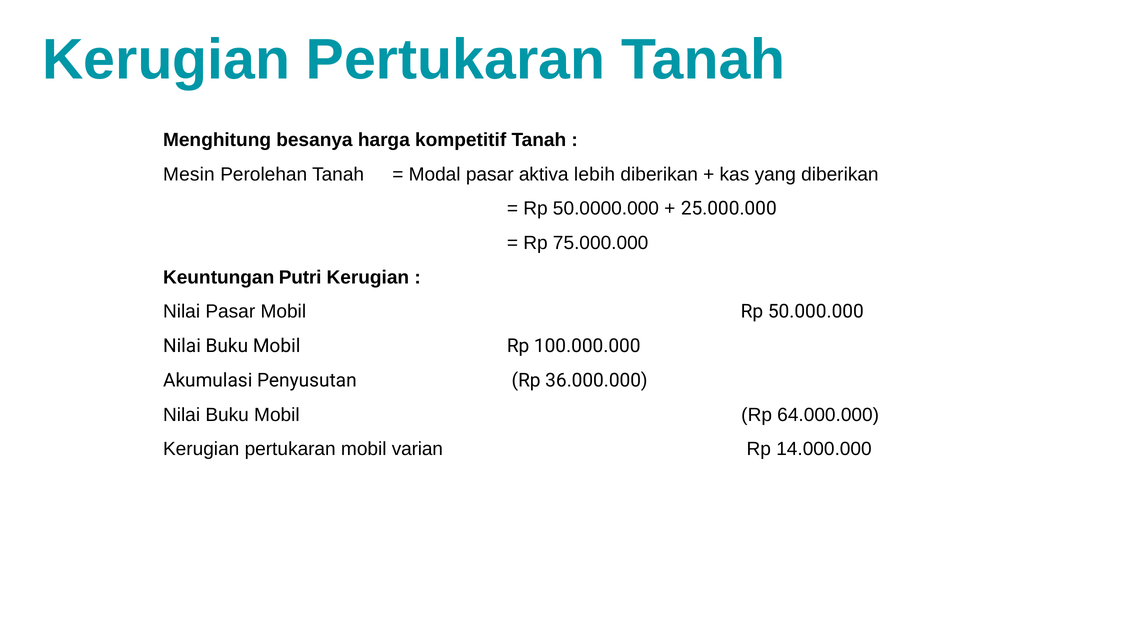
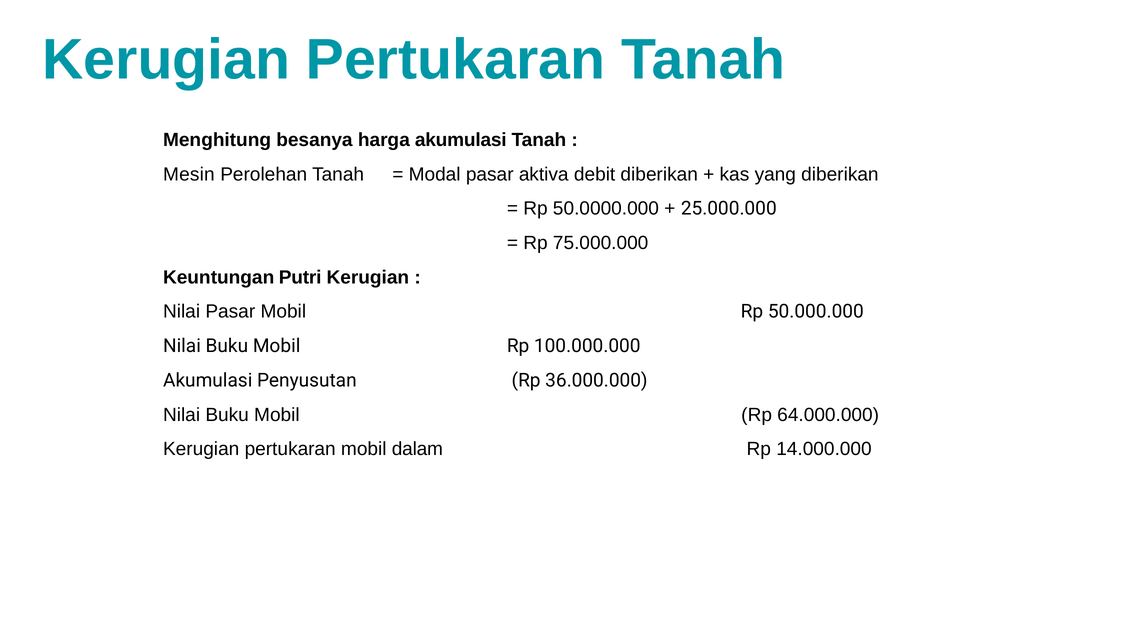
harga kompetitif: kompetitif -> akumulasi (461, 140)
lebih: lebih -> debit (595, 174)
varian: varian -> dalam (417, 450)
